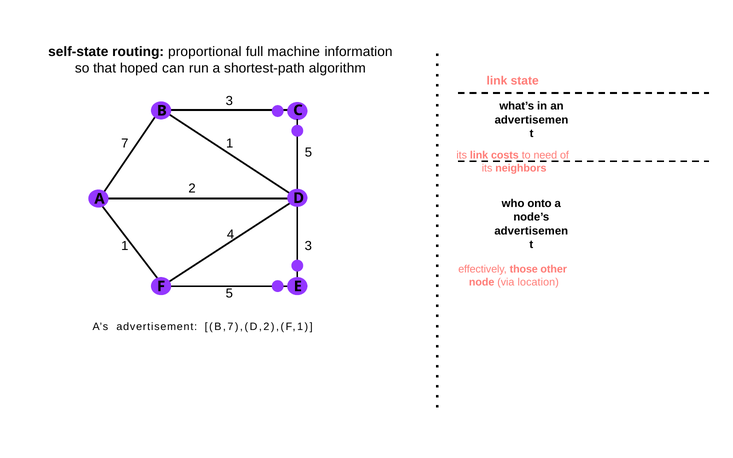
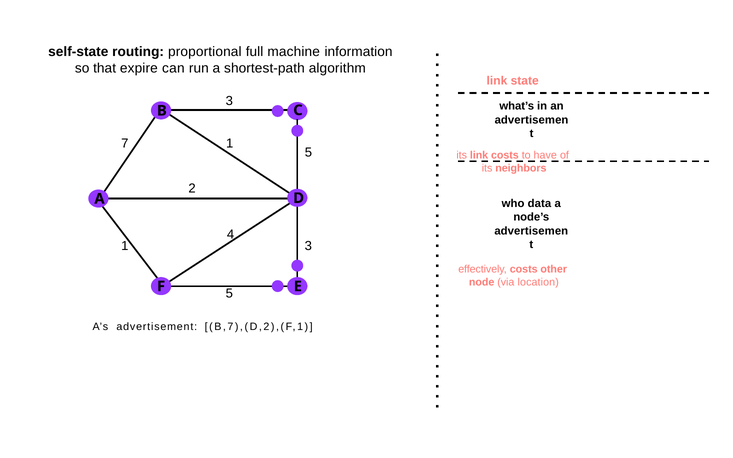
hoped: hoped -> expire (139, 68)
need: need -> have (545, 156)
onto: onto -> data (539, 204)
effectively those: those -> costs (524, 269)
